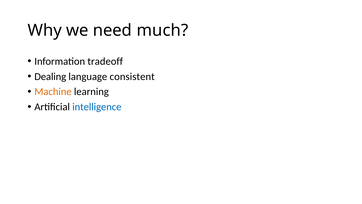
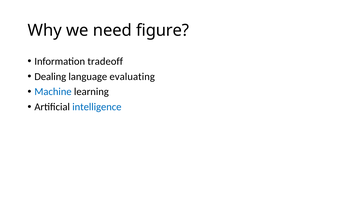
much: much -> figure (163, 30)
consistent: consistent -> evaluating (132, 76)
Machine colour: orange -> blue (53, 92)
